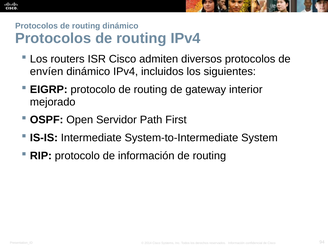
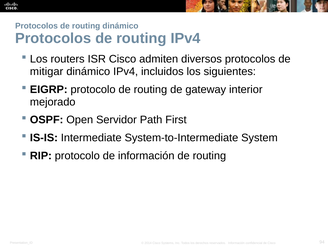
envíen: envíen -> mitigar (47, 72)
